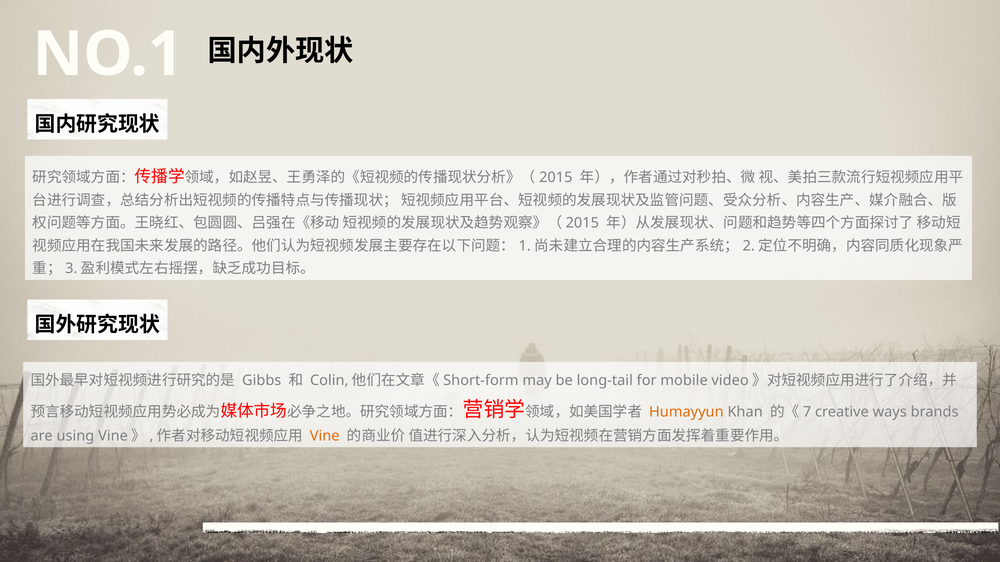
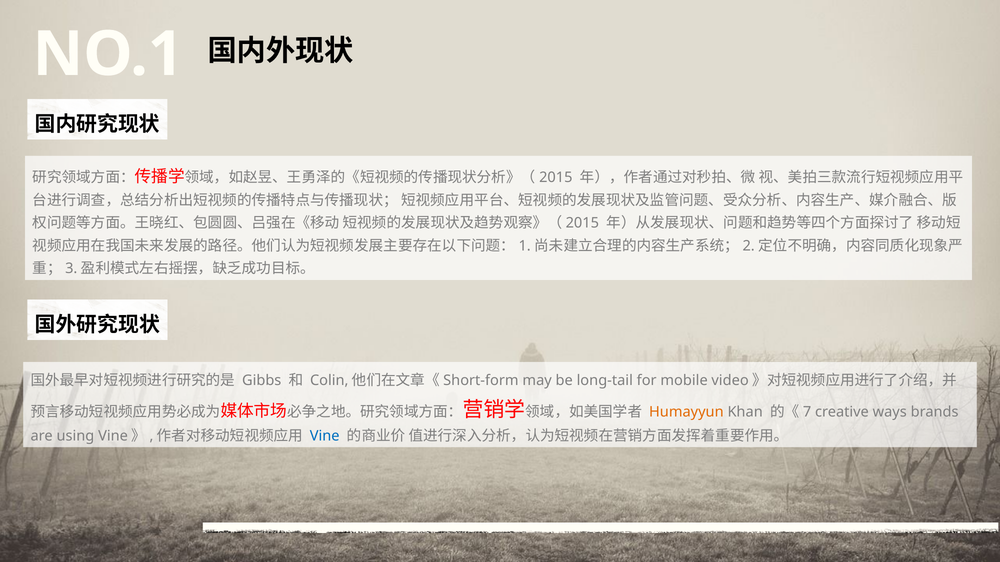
Vine colour: orange -> blue (325, 436)
